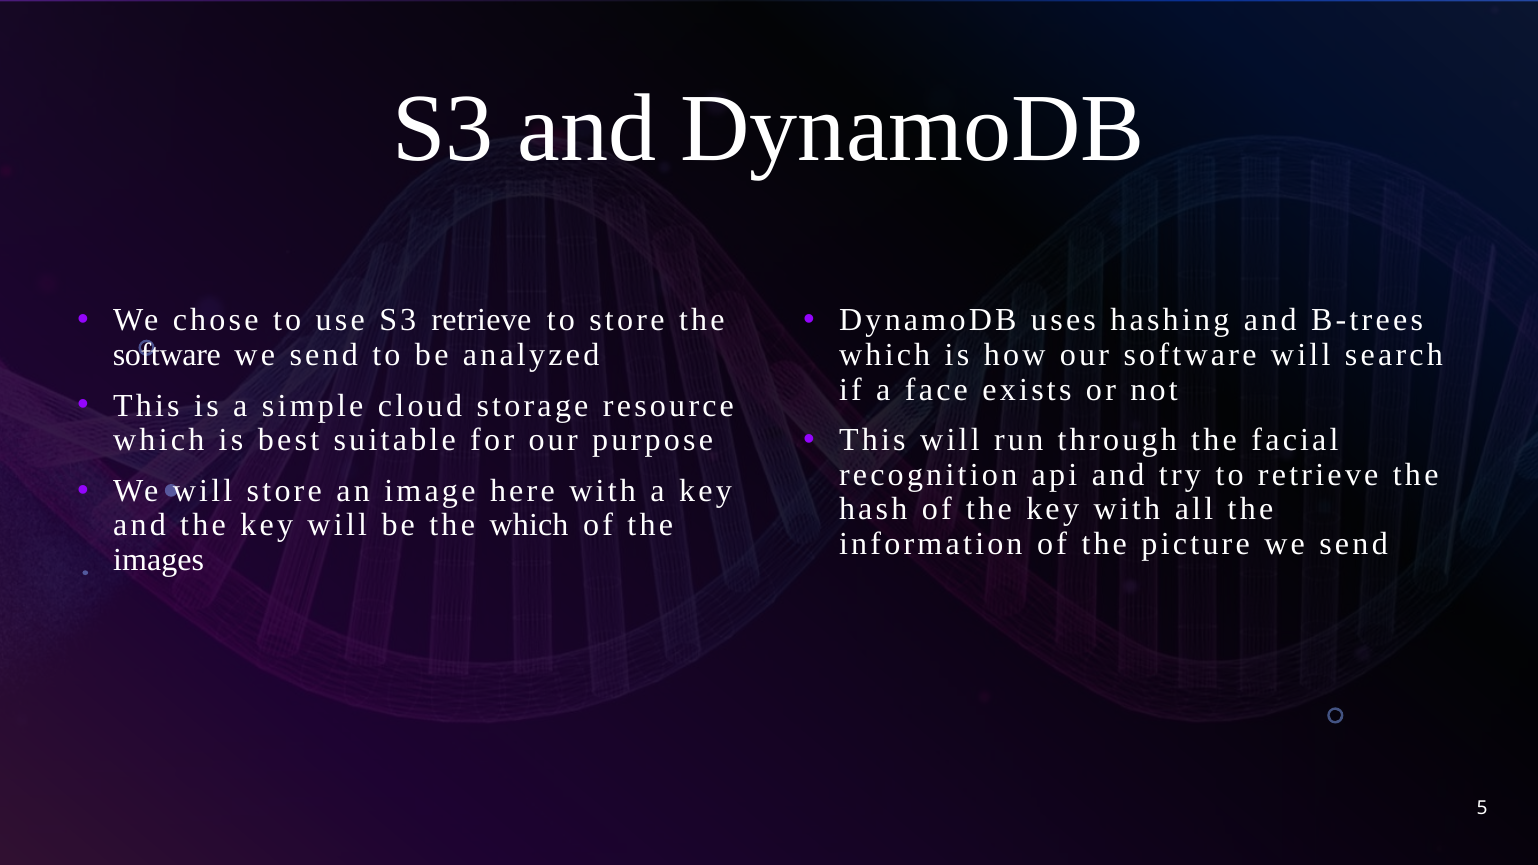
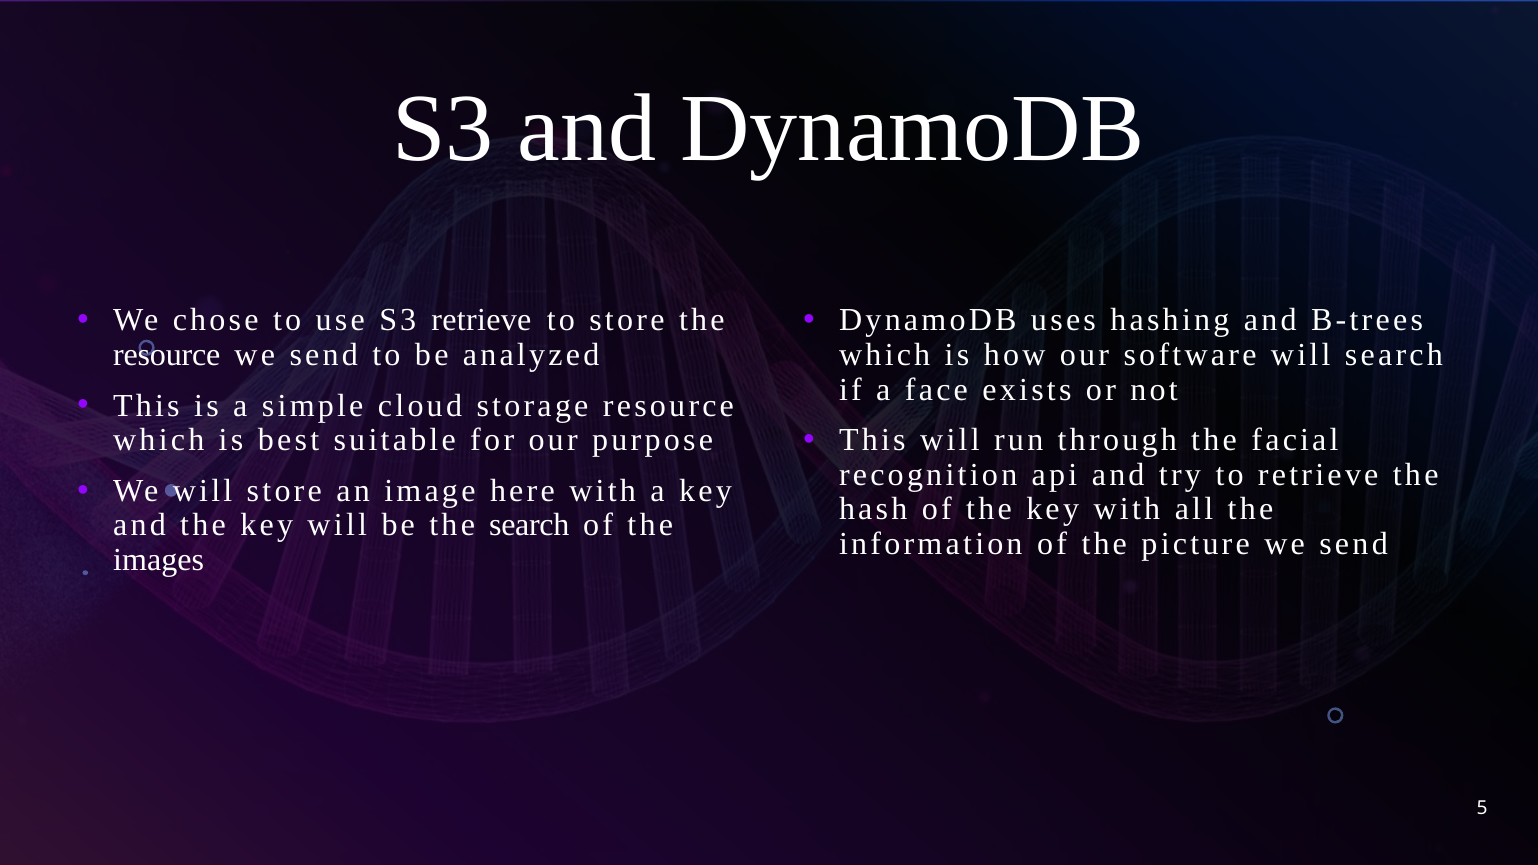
software: software -> resource (167, 355)
the which: which -> search (529, 525)
